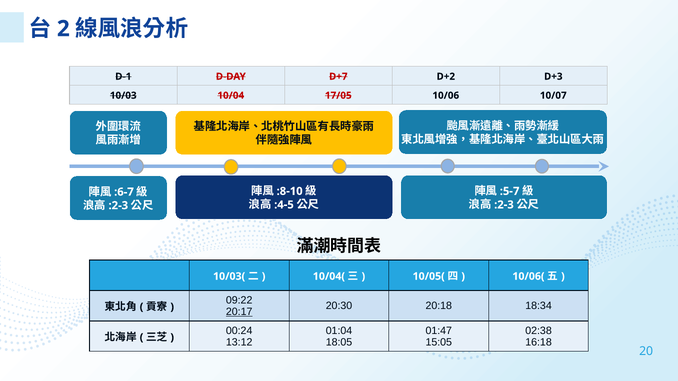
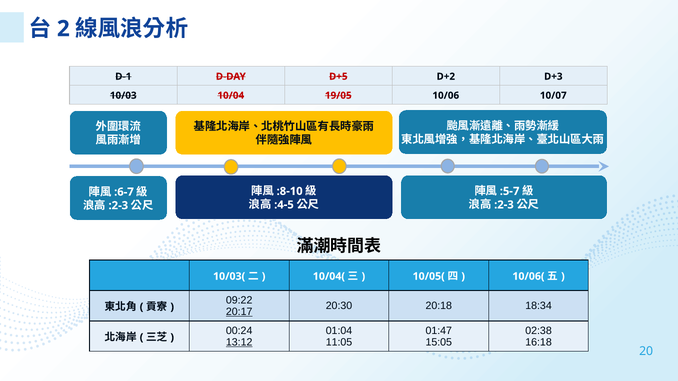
D+7: D+7 -> D+5 (338, 77)
17/05: 17/05 -> 19/05 (338, 96)
13:12 underline: none -> present (239, 343)
18:05: 18:05 -> 11:05 (339, 343)
